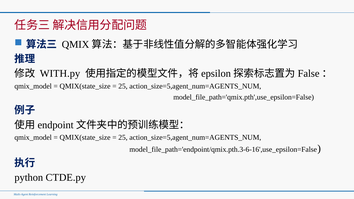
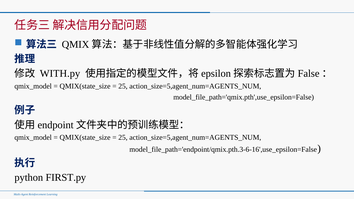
CTDE.py: CTDE.py -> FIRST.py (66, 178)
